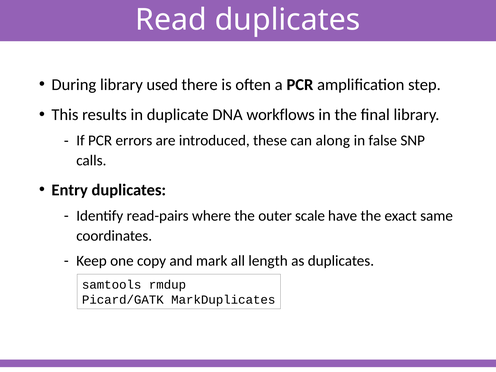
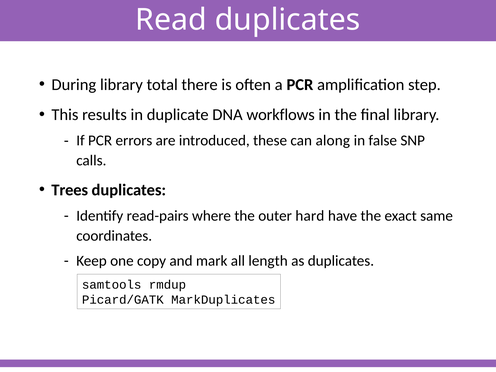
used: used -> total (162, 85)
Entry: Entry -> Trees (70, 190)
scale: scale -> hard (310, 216)
